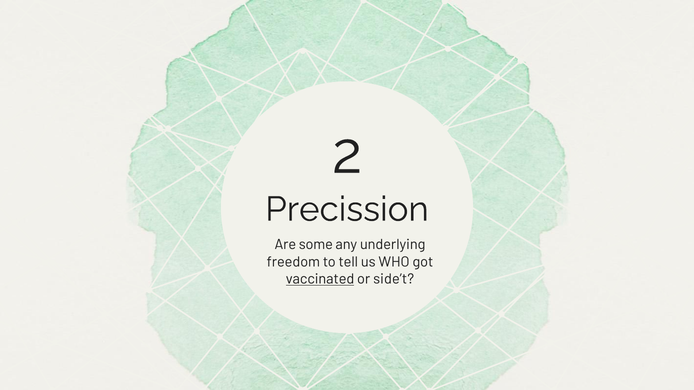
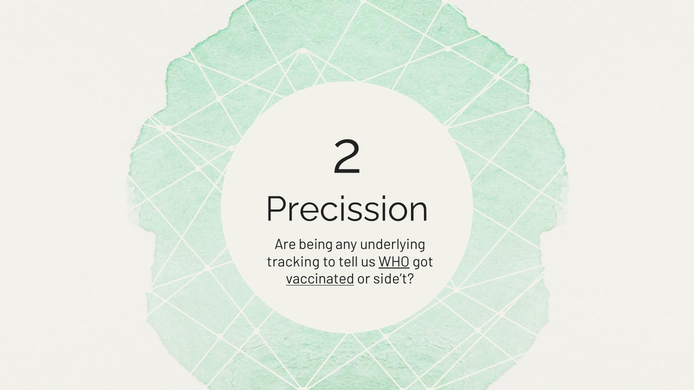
some: some -> being (316, 245)
freedom: freedom -> tracking (293, 262)
WHO underline: none -> present (394, 262)
